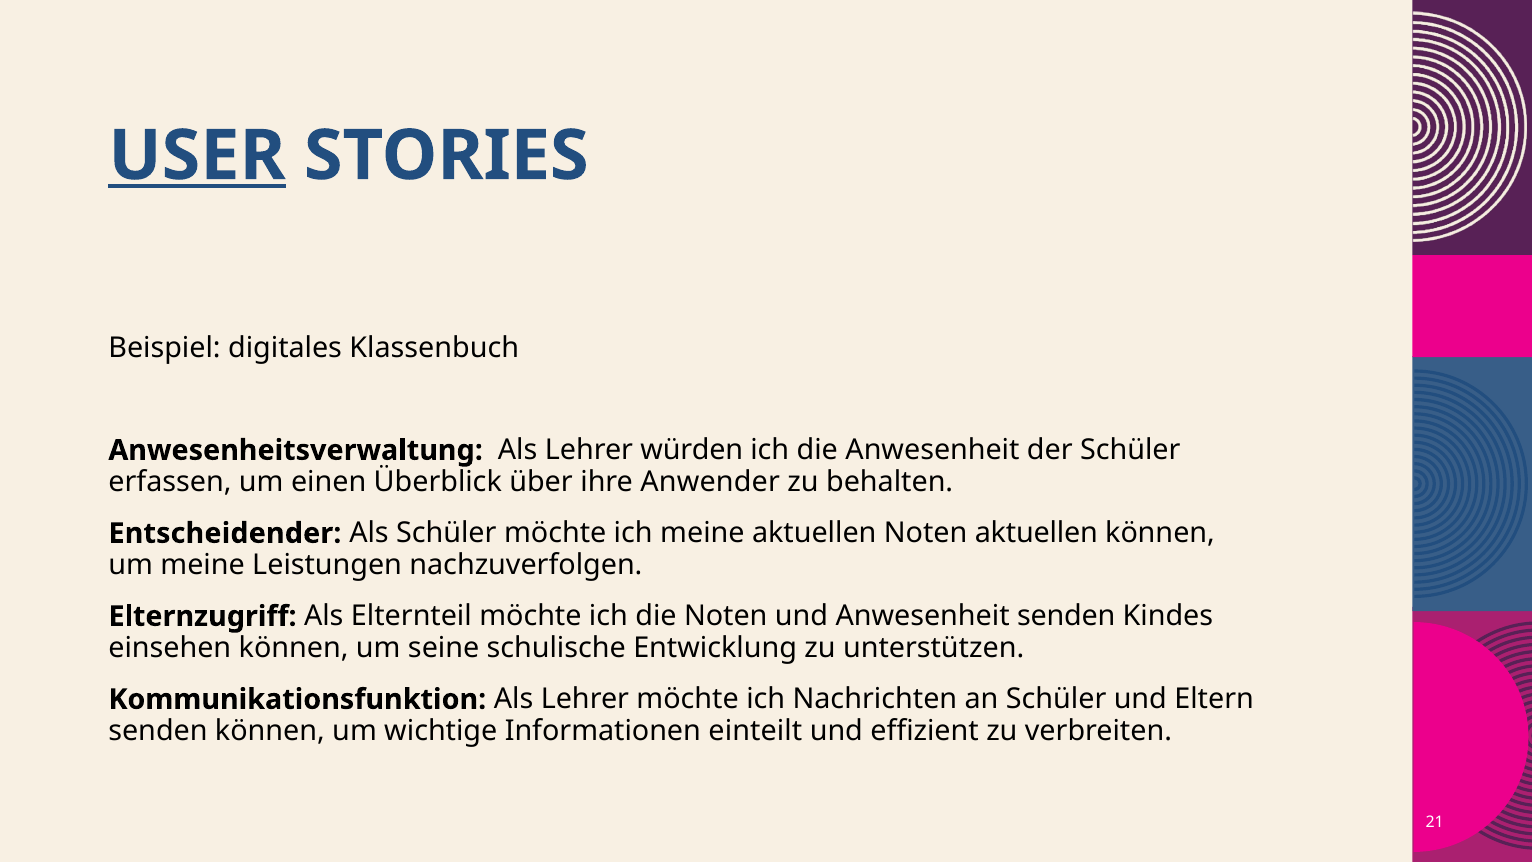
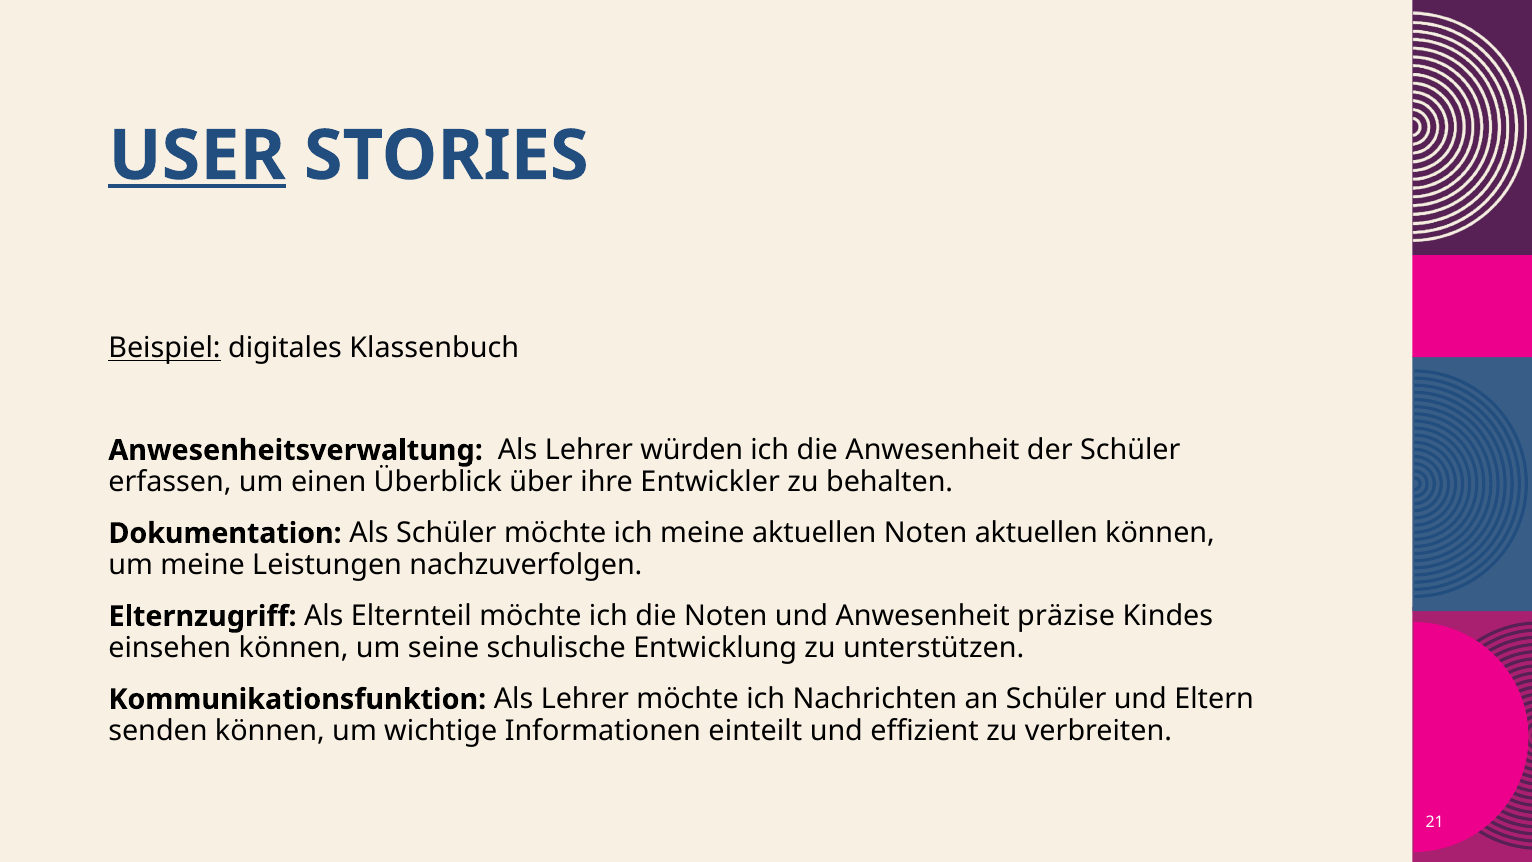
Beispiel underline: none -> present (165, 348)
Anwender: Anwender -> Entwickler (710, 482)
Entscheidender: Entscheidender -> Dokumentation (225, 533)
Anwesenheit senden: senden -> präzise (1066, 616)
